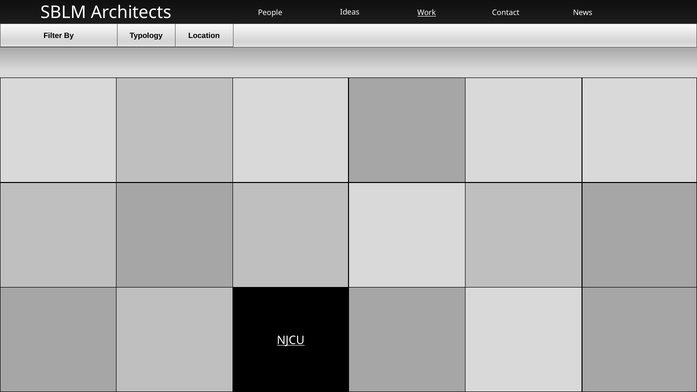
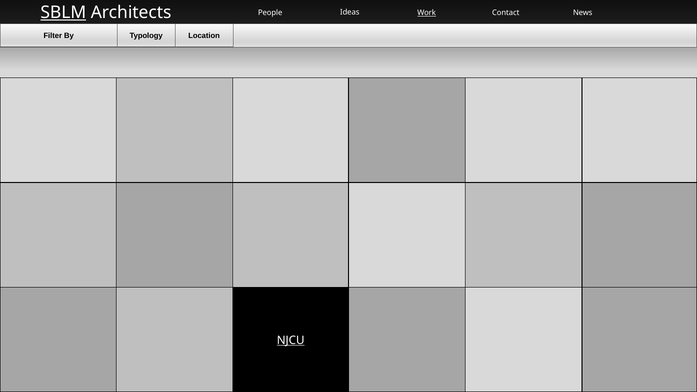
SBLM underline: none -> present (63, 13)
